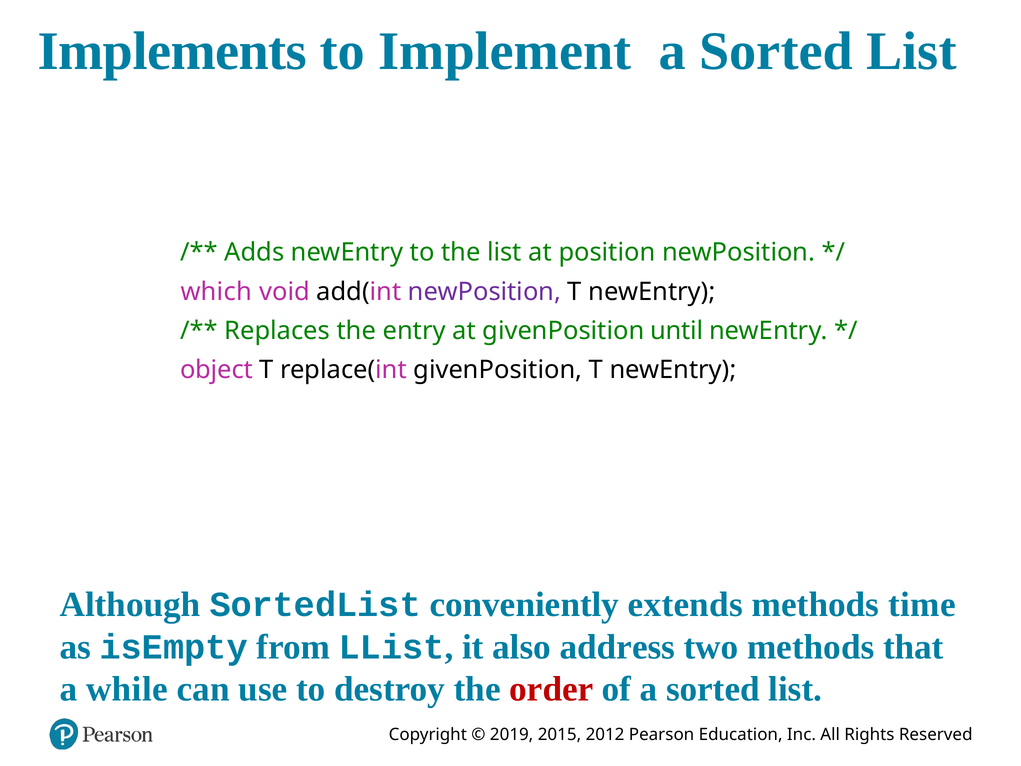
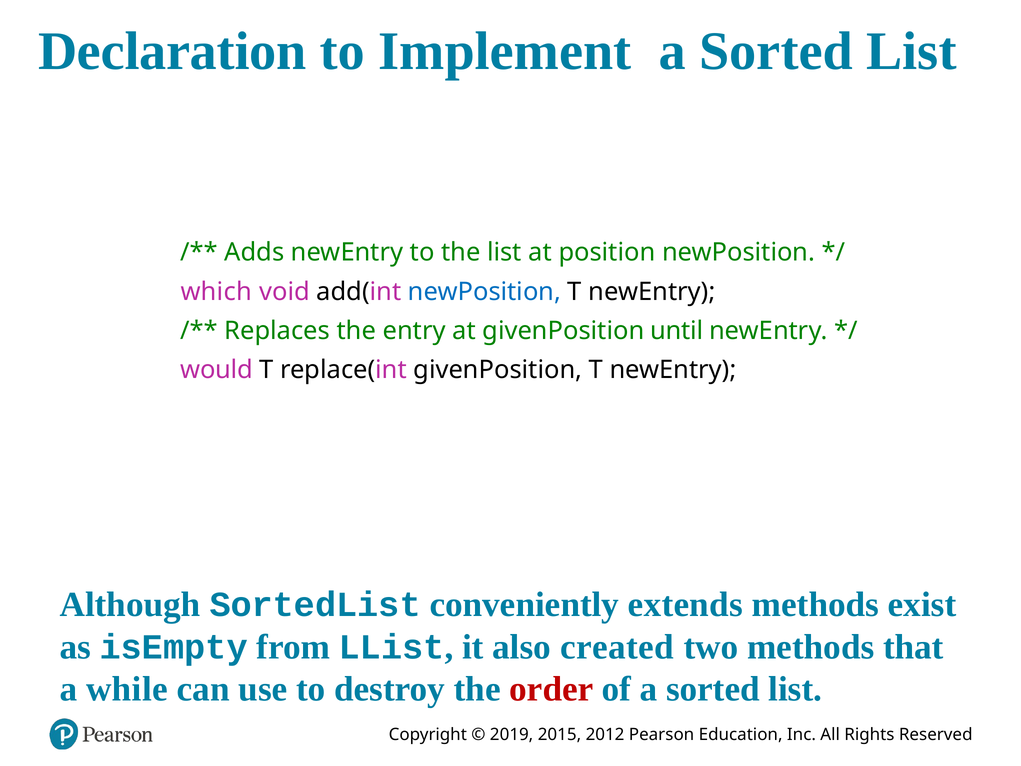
Implements: Implements -> Declaration (172, 51)
newPosition colour: purple -> blue (484, 292)
object: object -> would (217, 370)
time: time -> exist (922, 604)
address: address -> created (617, 647)
